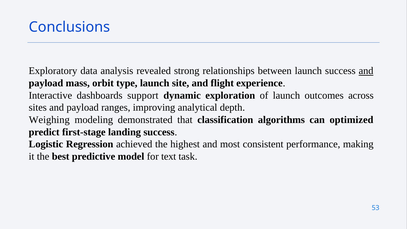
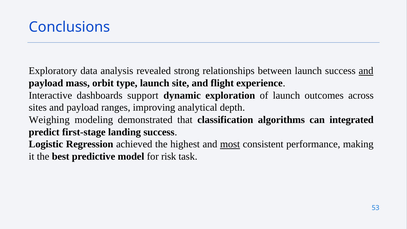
optimized: optimized -> integrated (352, 120)
most underline: none -> present (230, 144)
text: text -> risk (169, 156)
